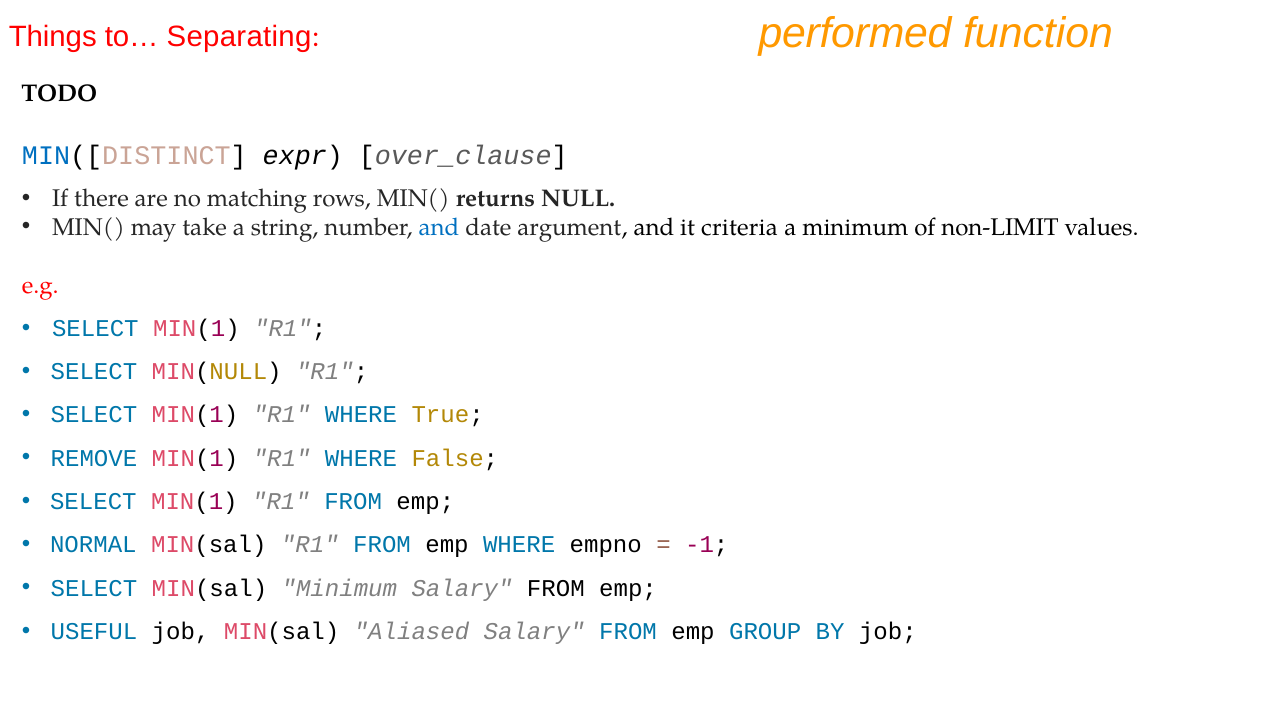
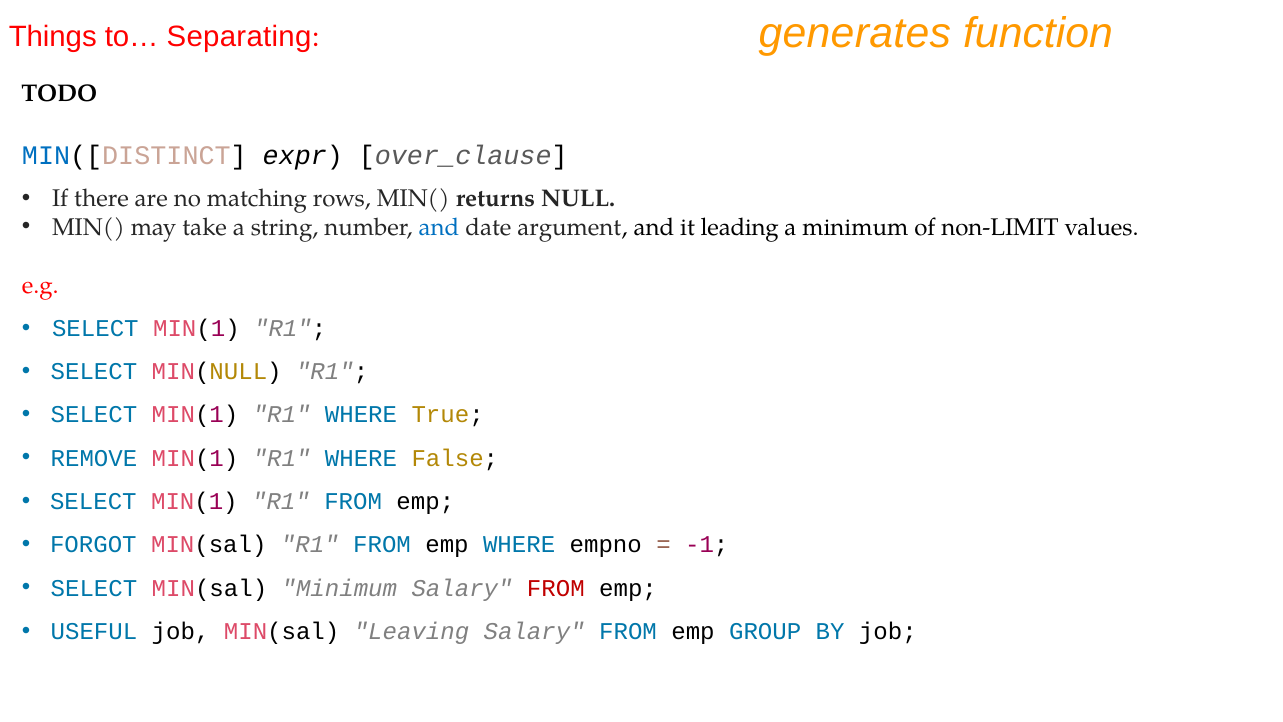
performed: performed -> generates (855, 33)
criteria: criteria -> leading (740, 227)
NORMAL: NORMAL -> FORGOT (93, 545)
FROM colour: black -> red (556, 588)
Aliased: Aliased -> Leaving (412, 631)
